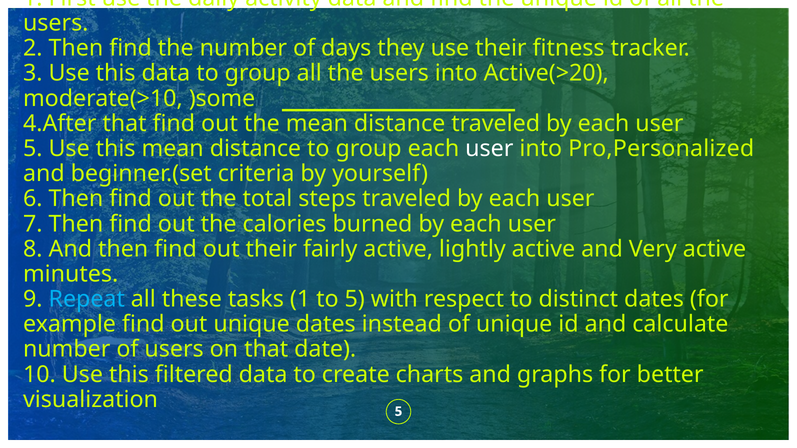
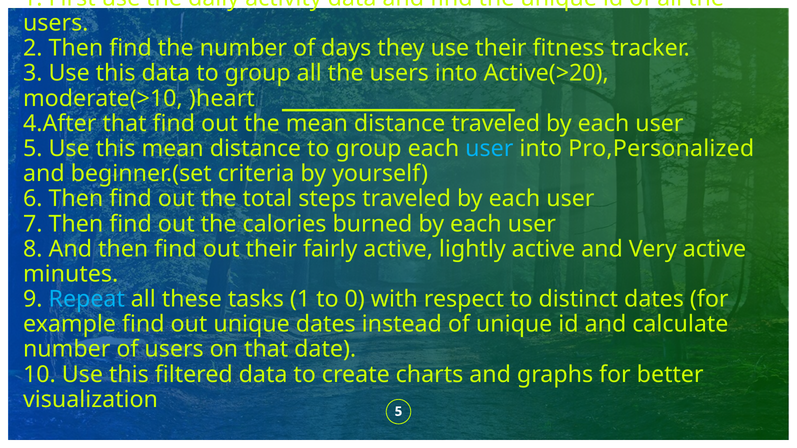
)some: )some -> )heart (222, 98)
user colour: white -> light blue (489, 149)
to 5: 5 -> 0 (355, 299)
